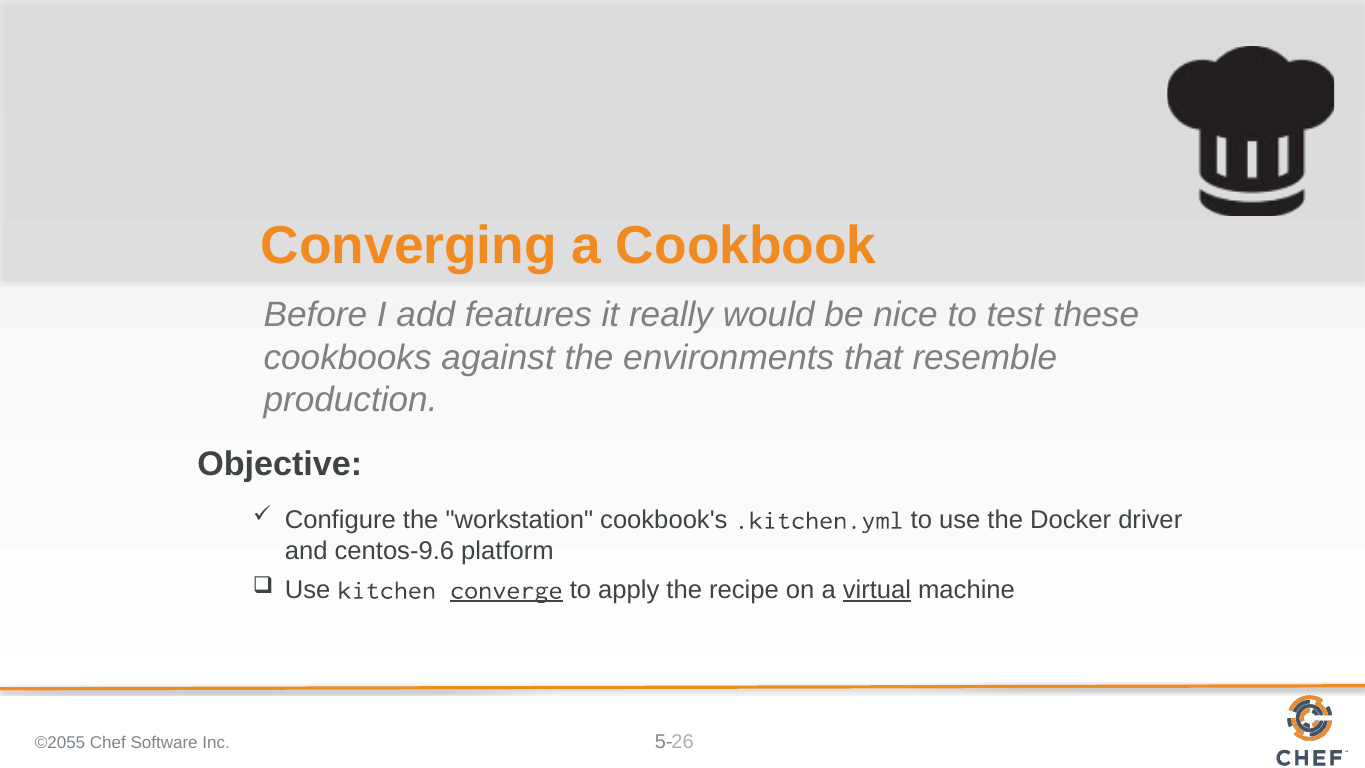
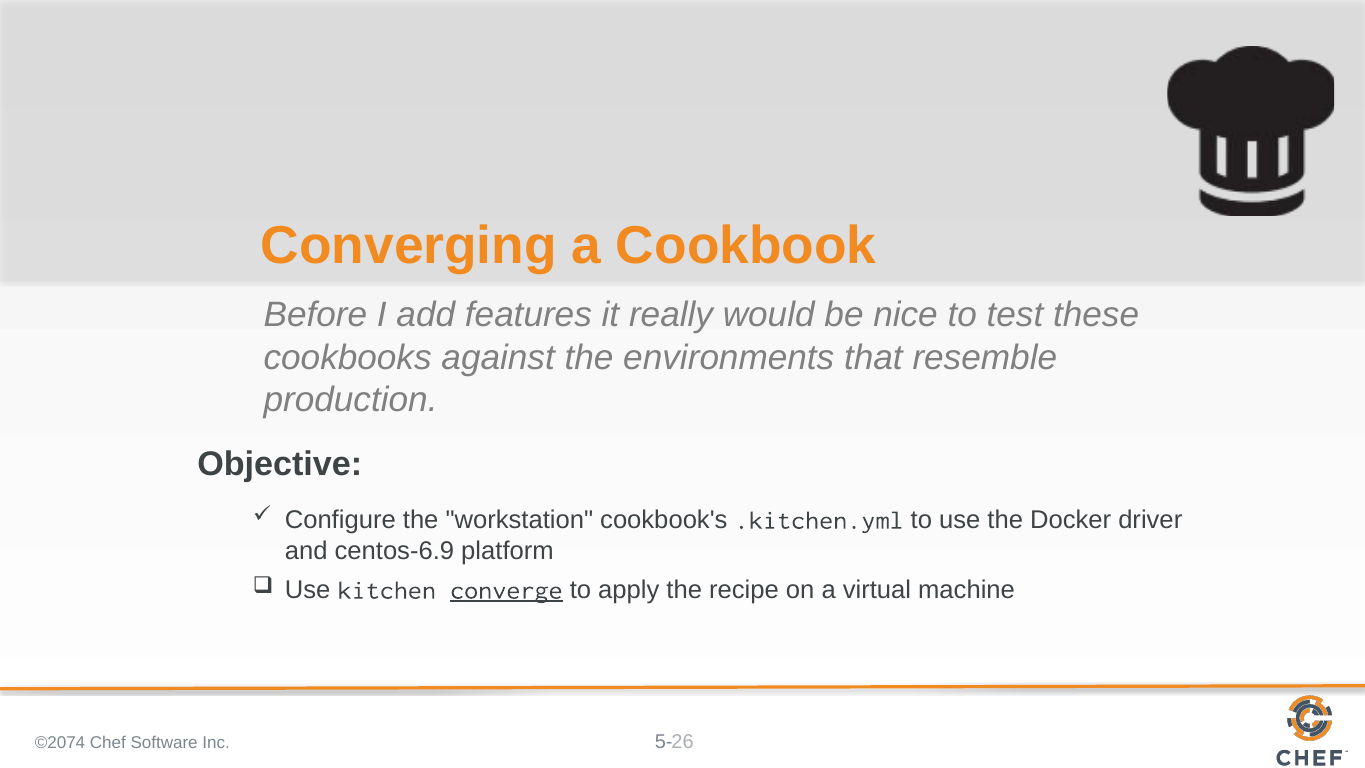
centos-9.6: centos-9.6 -> centos-6.9 (394, 551)
virtual underline: present -> none (877, 590)
©2055: ©2055 -> ©2074 (60, 743)
